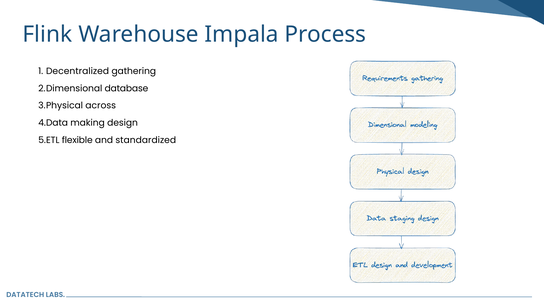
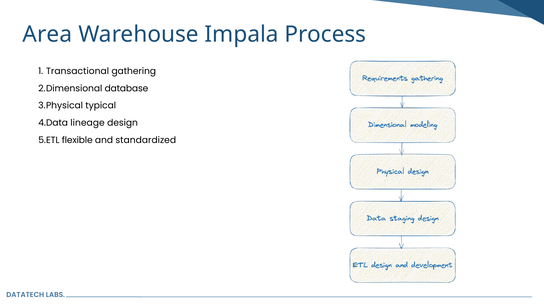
Flink: Flink -> Area (47, 34)
Decentralized: Decentralized -> Transactional (78, 71)
across: across -> typical (101, 106)
making: making -> lineage (88, 123)
